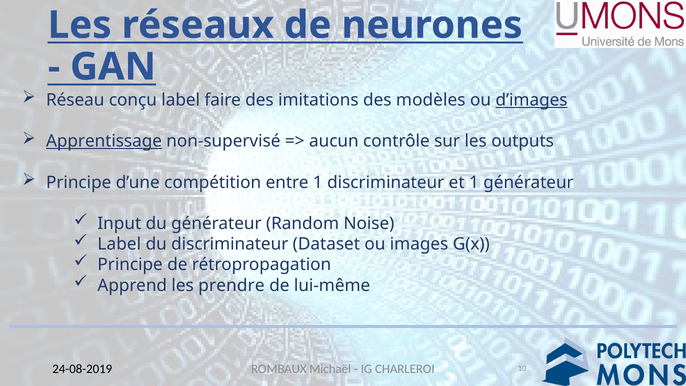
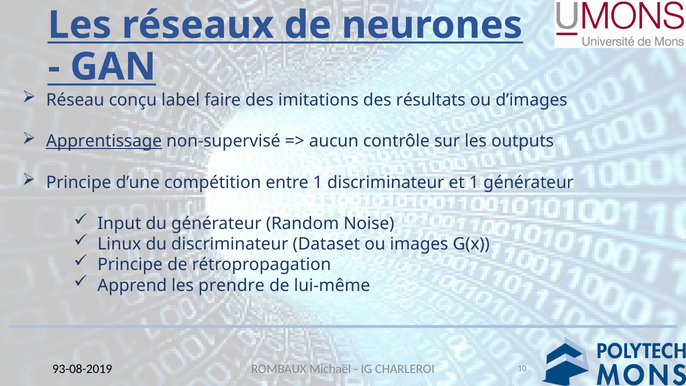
modèles: modèles -> résultats (431, 100)
d’images underline: present -> none (532, 100)
Label: Label -> Linux (119, 244)
24-08-2019: 24-08-2019 -> 93-08-2019 (82, 369)
